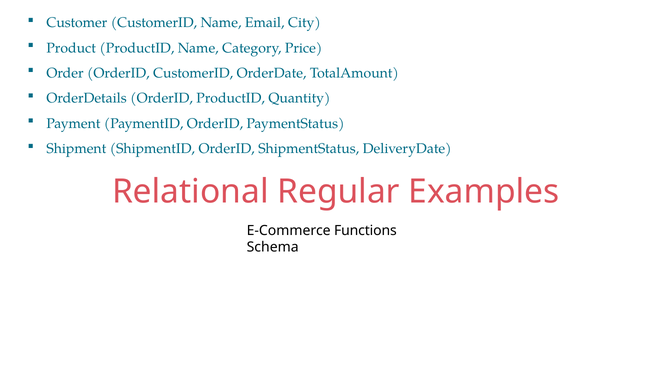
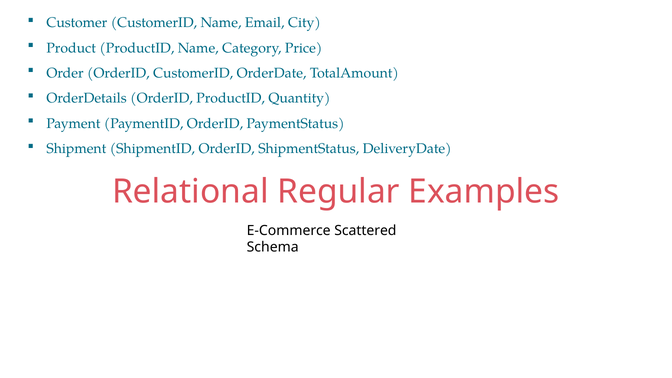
Functions: Functions -> Scattered (365, 230)
